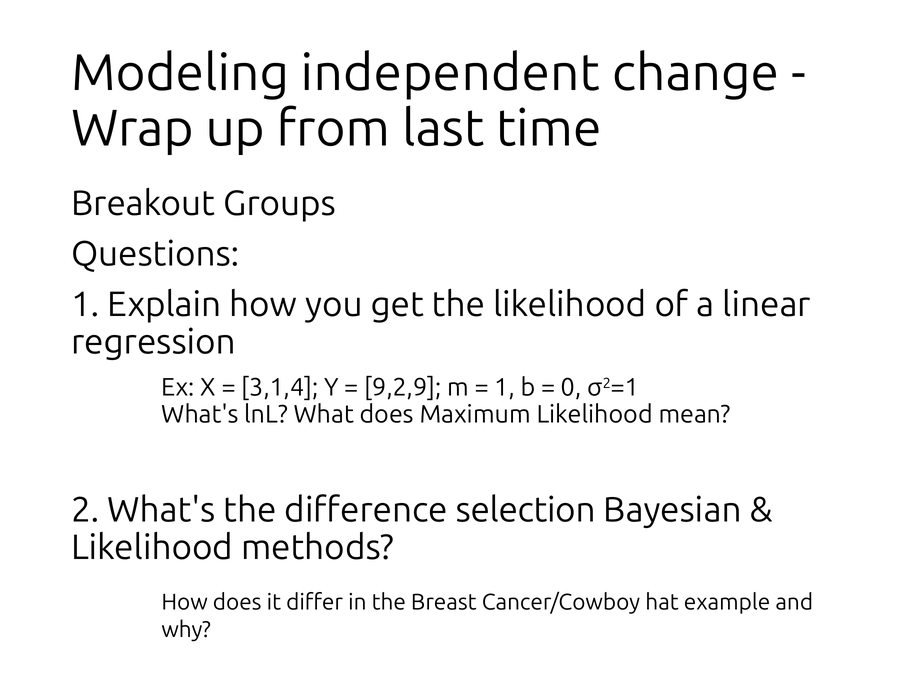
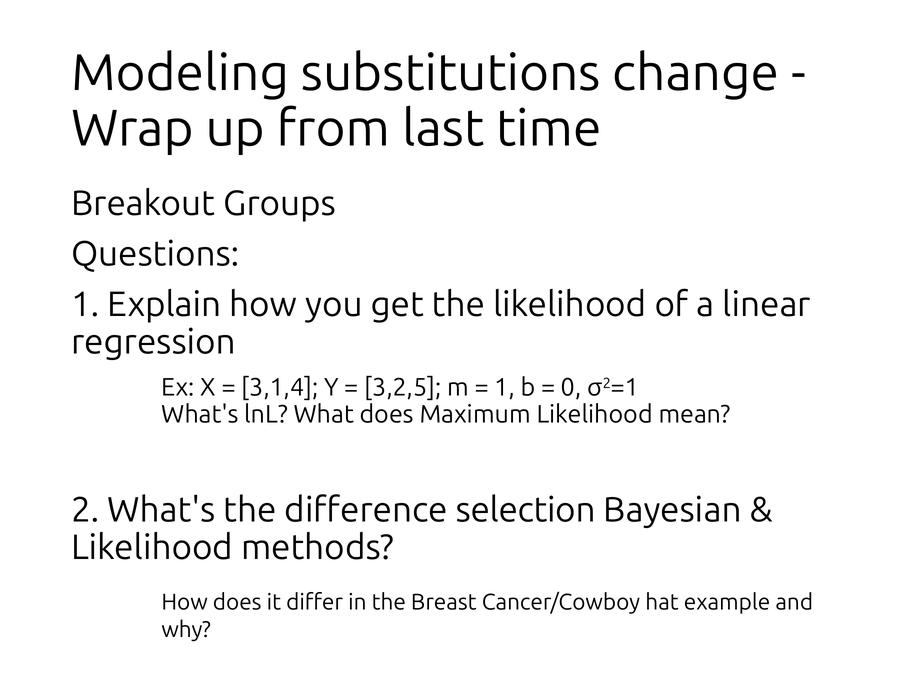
independent: independent -> substitutions (451, 73)
9,2,9: 9,2,9 -> 3,2,5 (403, 388)
